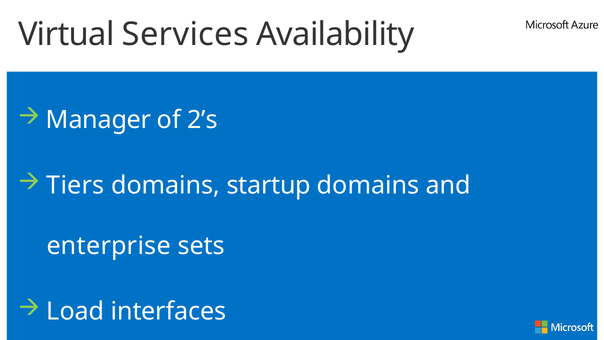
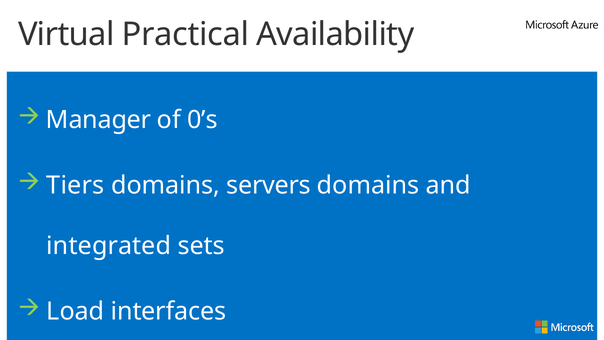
Services: Services -> Practical (186, 34)
2’s: 2’s -> 0’s (202, 120)
startup: startup -> servers (269, 185)
enterprise: enterprise -> integrated (109, 246)
